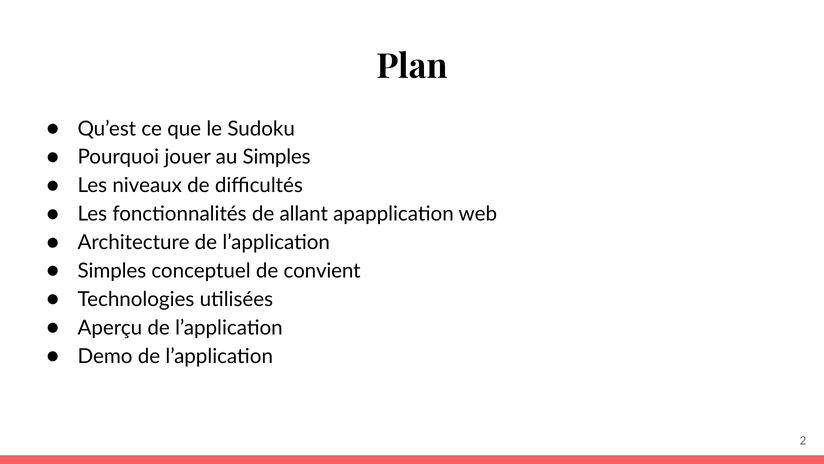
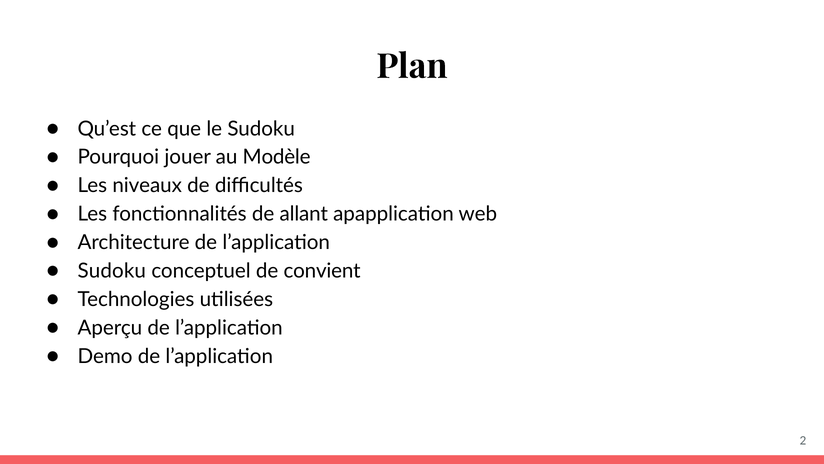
au Simples: Simples -> Modèle (277, 157)
Simples: Simples -> Sudoku (112, 271)
